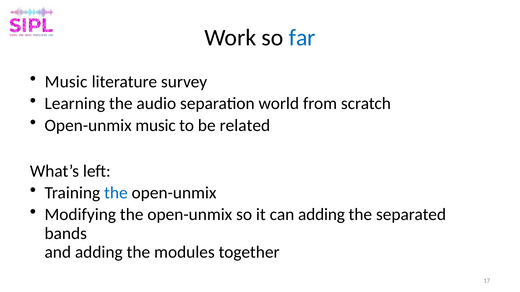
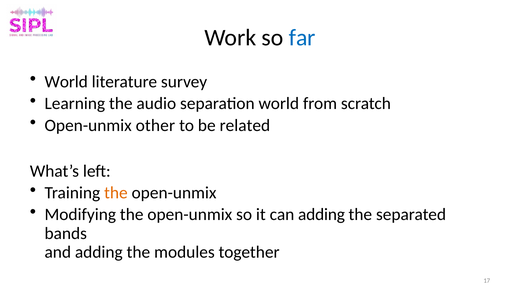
Music: Music -> World (66, 82)
Open-unmix music: music -> other (155, 126)
the colour: blue -> orange (116, 193)
